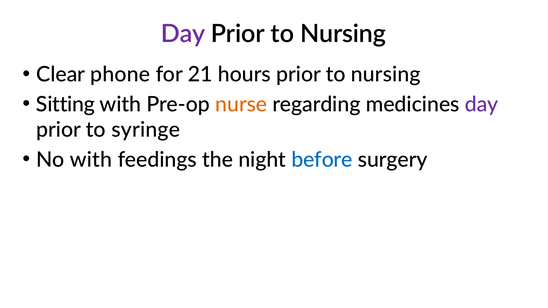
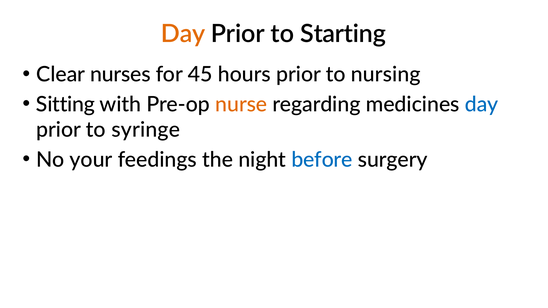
Day colour: purple -> orange (183, 34)
Nursing: Nursing -> Starting (343, 34)
phone: phone -> nurses (120, 75)
21: 21 -> 45 (200, 75)
day colour: purple -> blue (482, 104)
No with: with -> your (91, 160)
